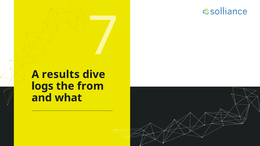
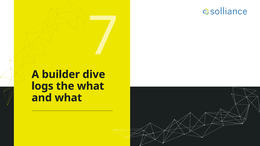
results: results -> builder (61, 75)
the from: from -> what (91, 86)
